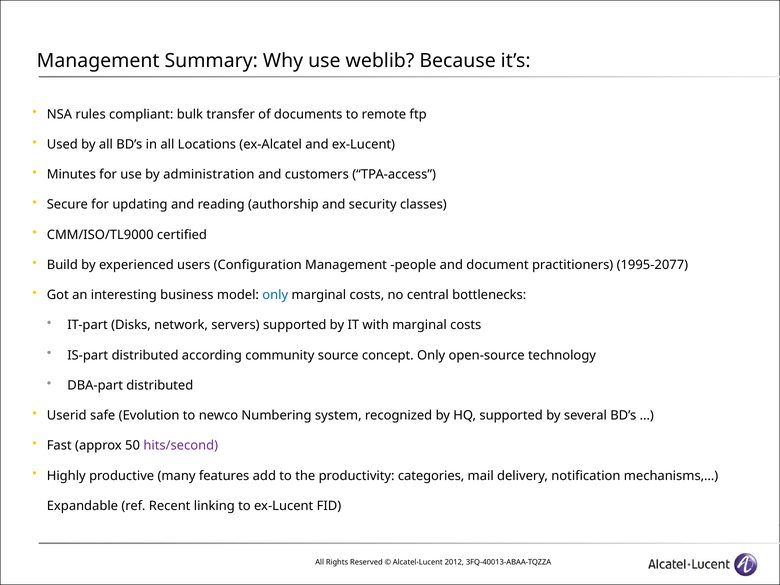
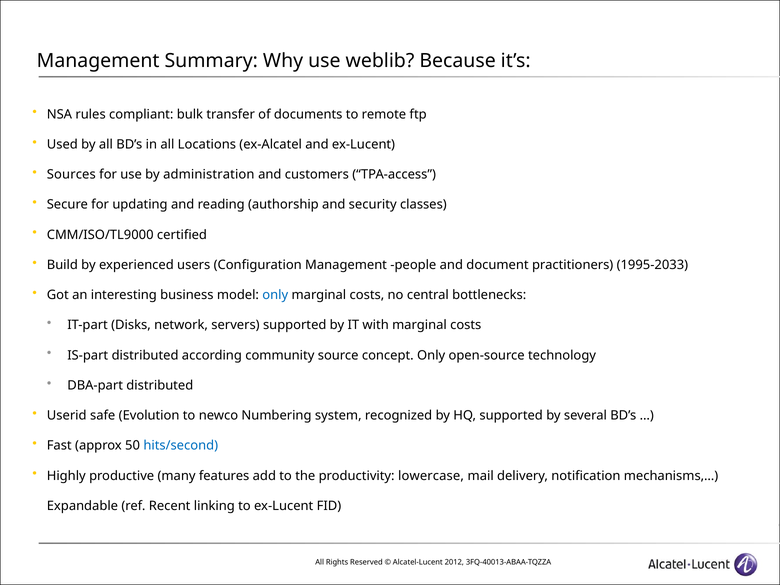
Minutes: Minutes -> Sources (71, 174)
1995-2077: 1995-2077 -> 1995-2033 (652, 265)
hits/second colour: purple -> blue (181, 446)
categories: categories -> lowercase (431, 476)
